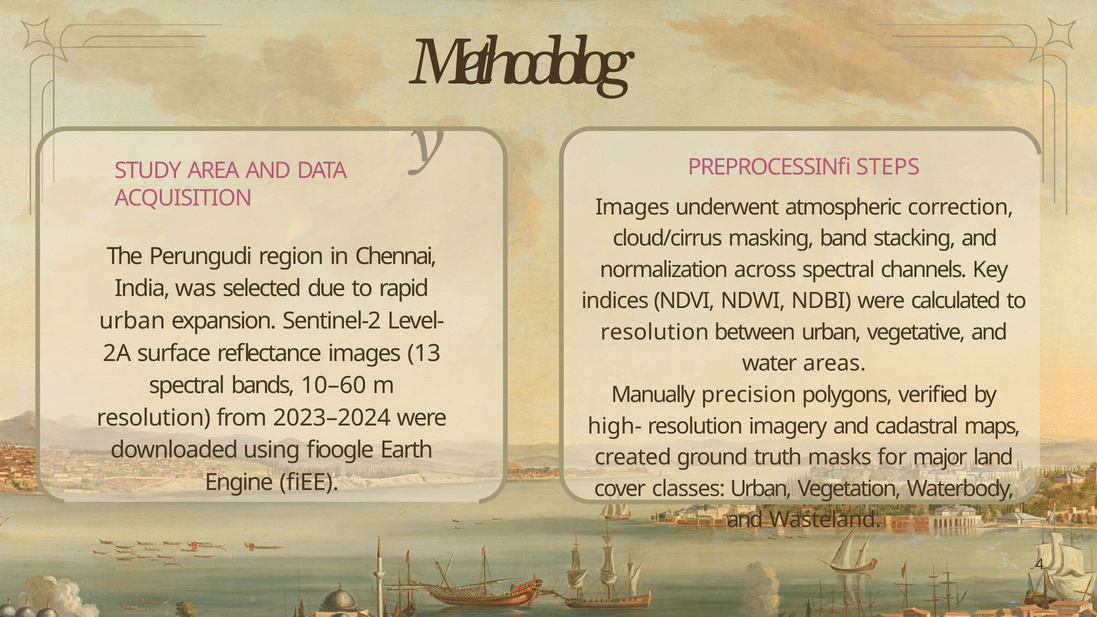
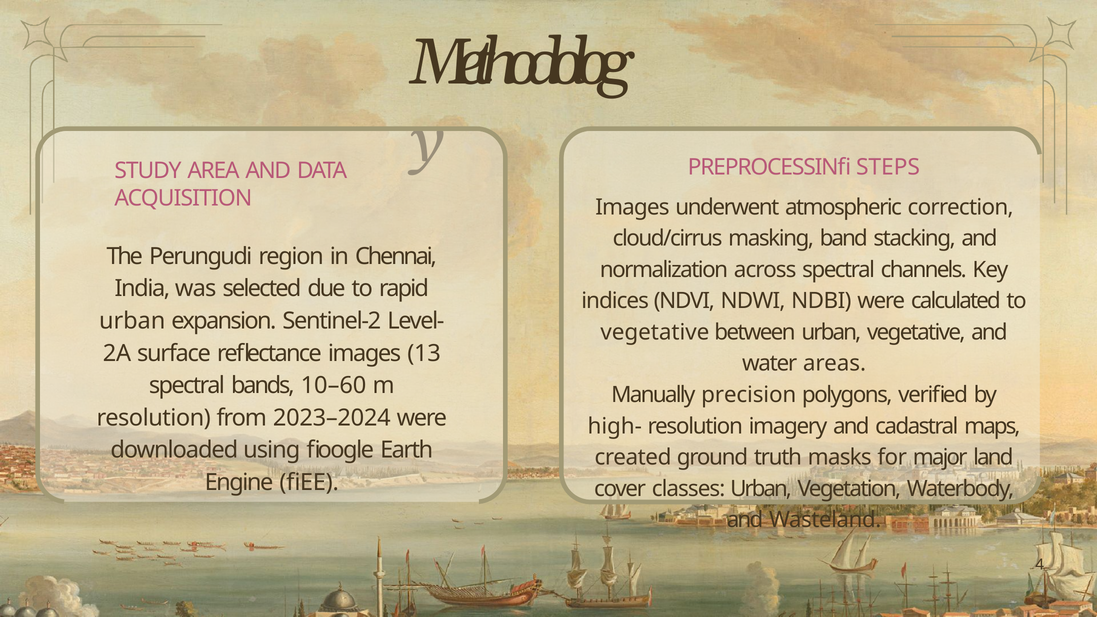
resolution: resolution -> vegetative (655, 332)
